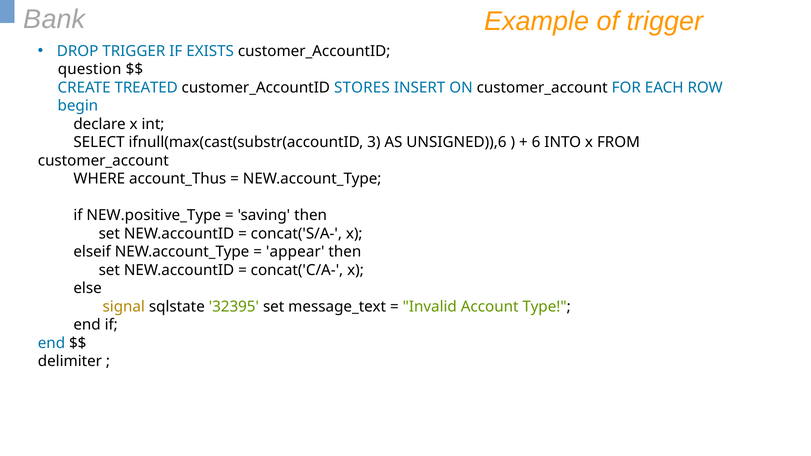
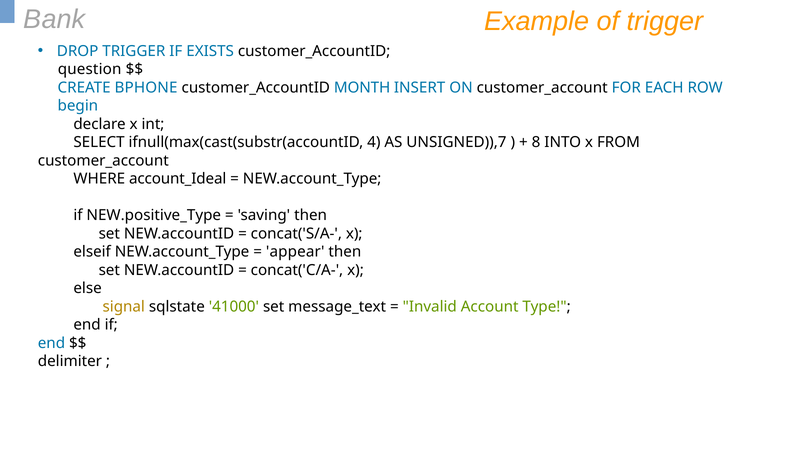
TREATED: TREATED -> BPHONE (146, 88)
STORES: STORES -> MONTH (362, 88)
3: 3 -> 4 (374, 142)
UNSIGNED)),6: UNSIGNED)),6 -> UNSIGNED)),7 (456, 142)
6: 6 -> 8 (536, 142)
account_Thus: account_Thus -> account_Ideal (178, 179)
32395: 32395 -> 41000 (234, 307)
